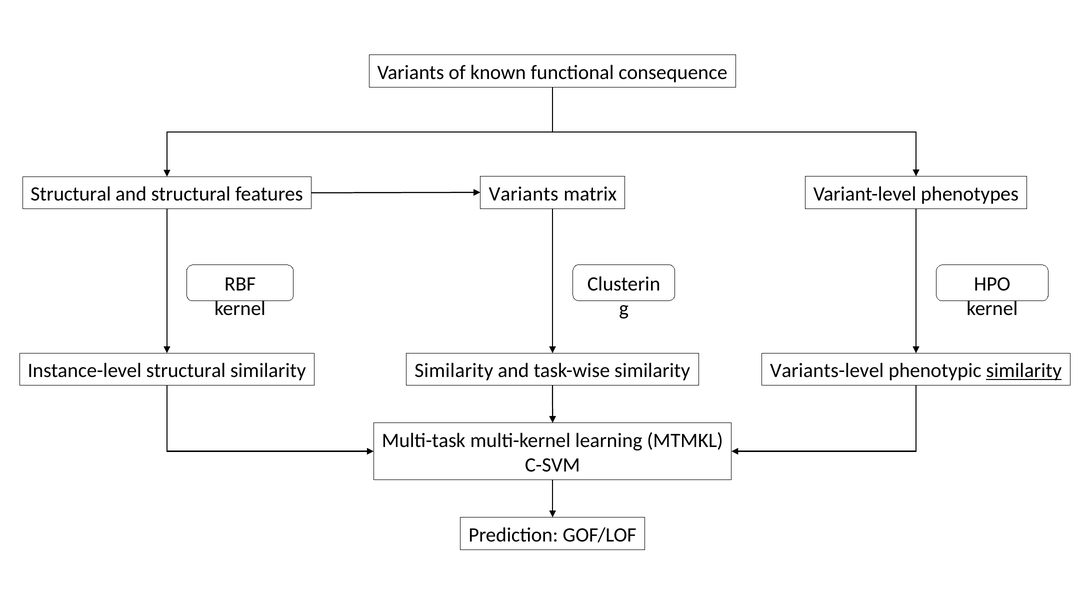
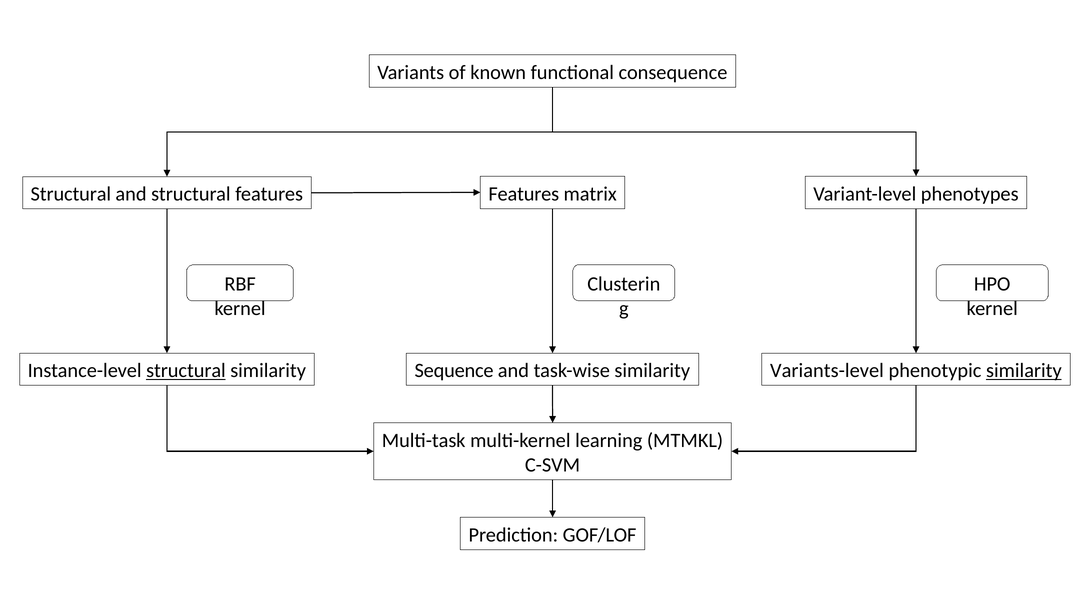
Variants: Variants -> Features (524, 194)
structural underline: none -> present (186, 371)
Similarity: Similarity -> Sequence (454, 371)
